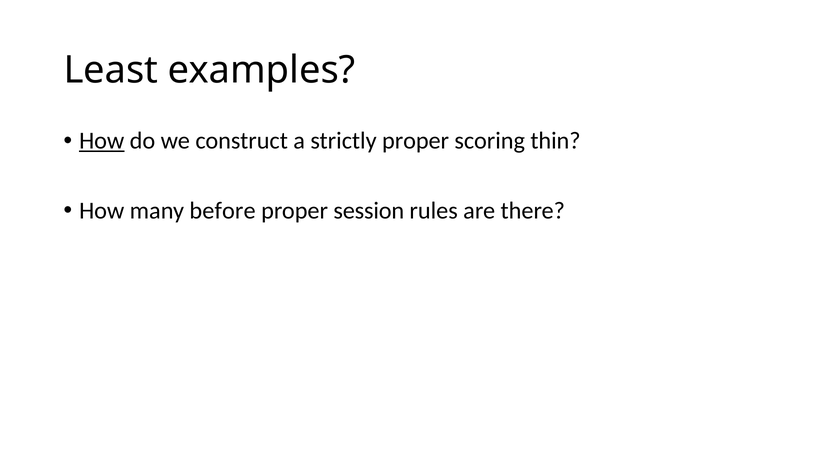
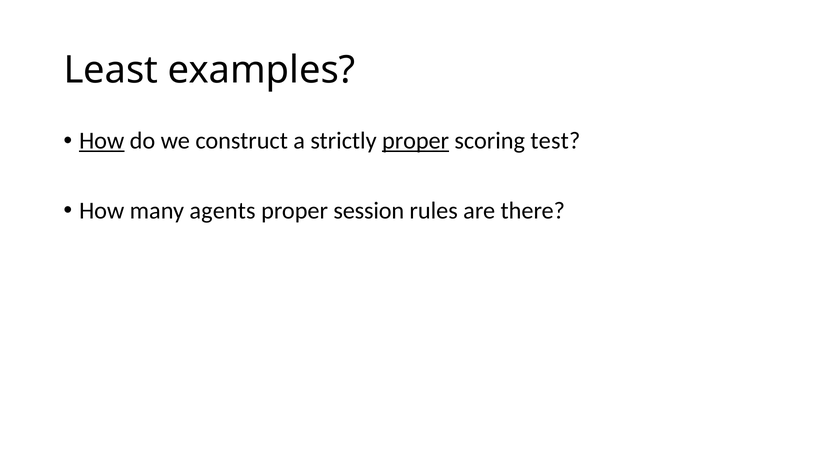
proper underline: none -> present (416, 141)
thin: thin -> test (555, 141)
before: before -> agents (223, 211)
